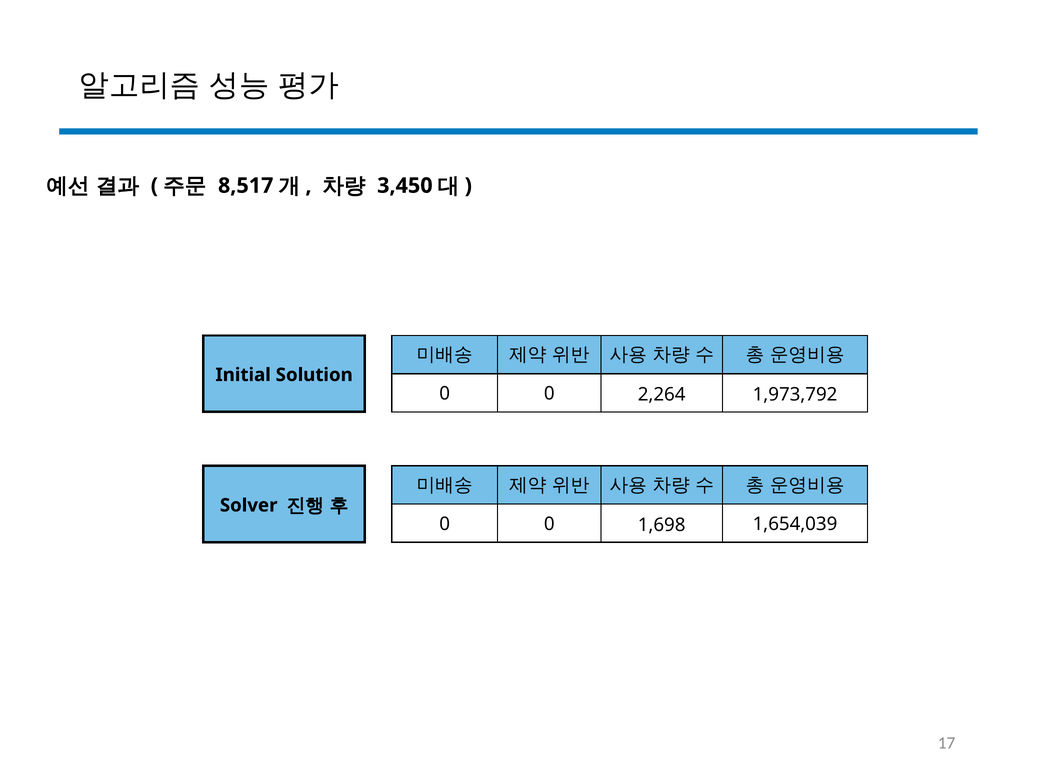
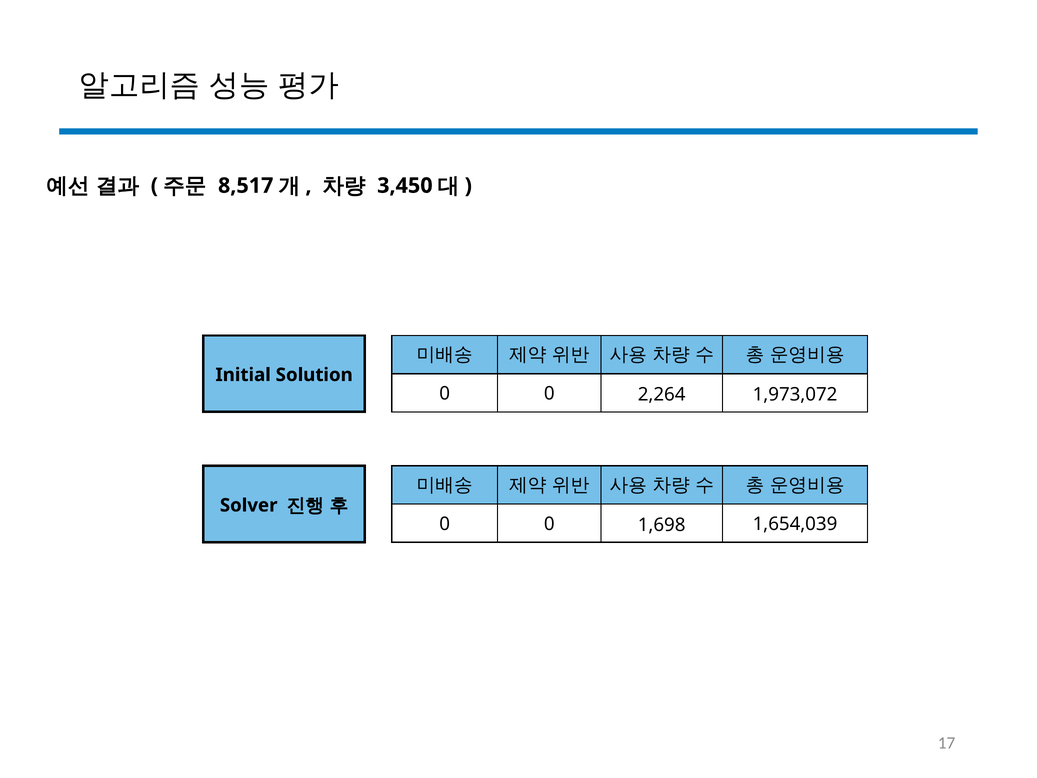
1,973,792: 1,973,792 -> 1,973,072 (795, 394)
